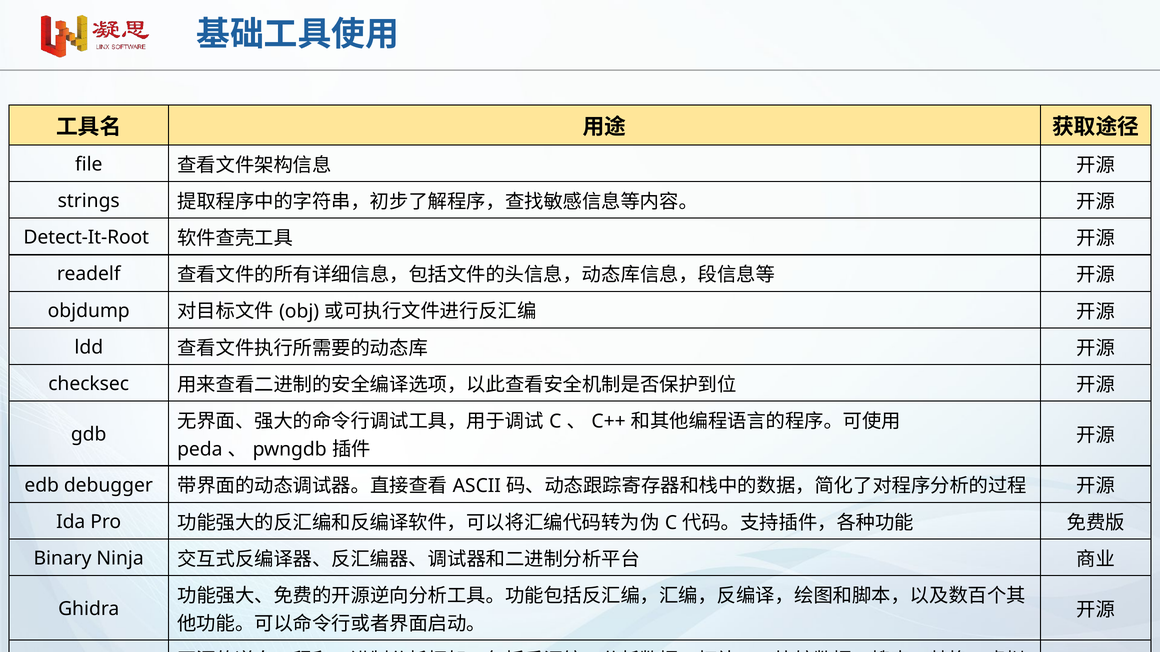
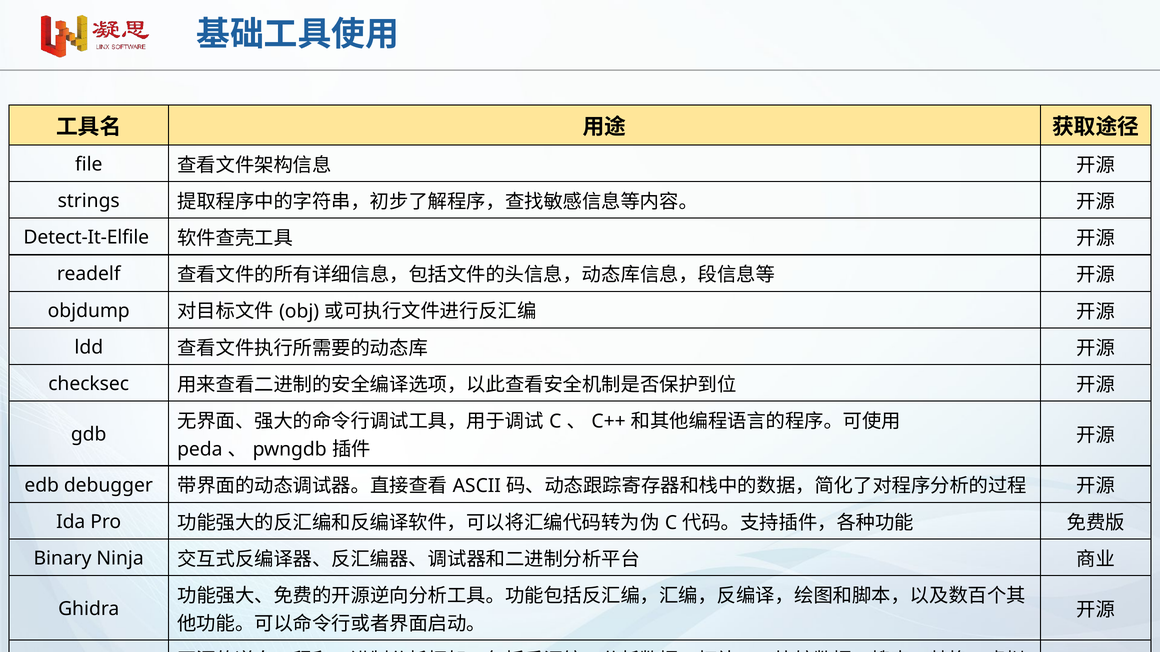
Detect-It-Root: Detect-It-Root -> Detect-It-Elfile (86, 238)
